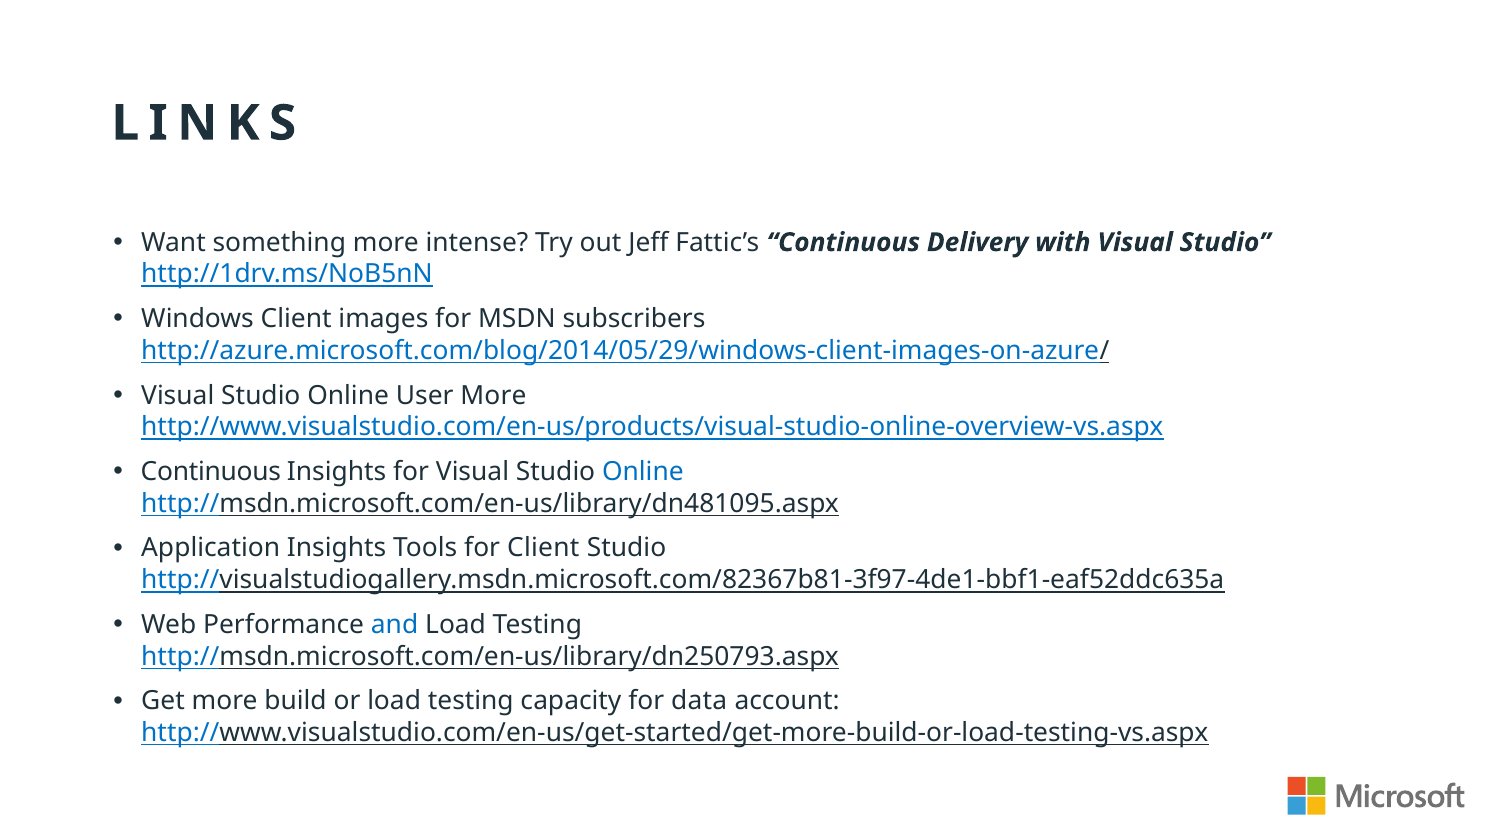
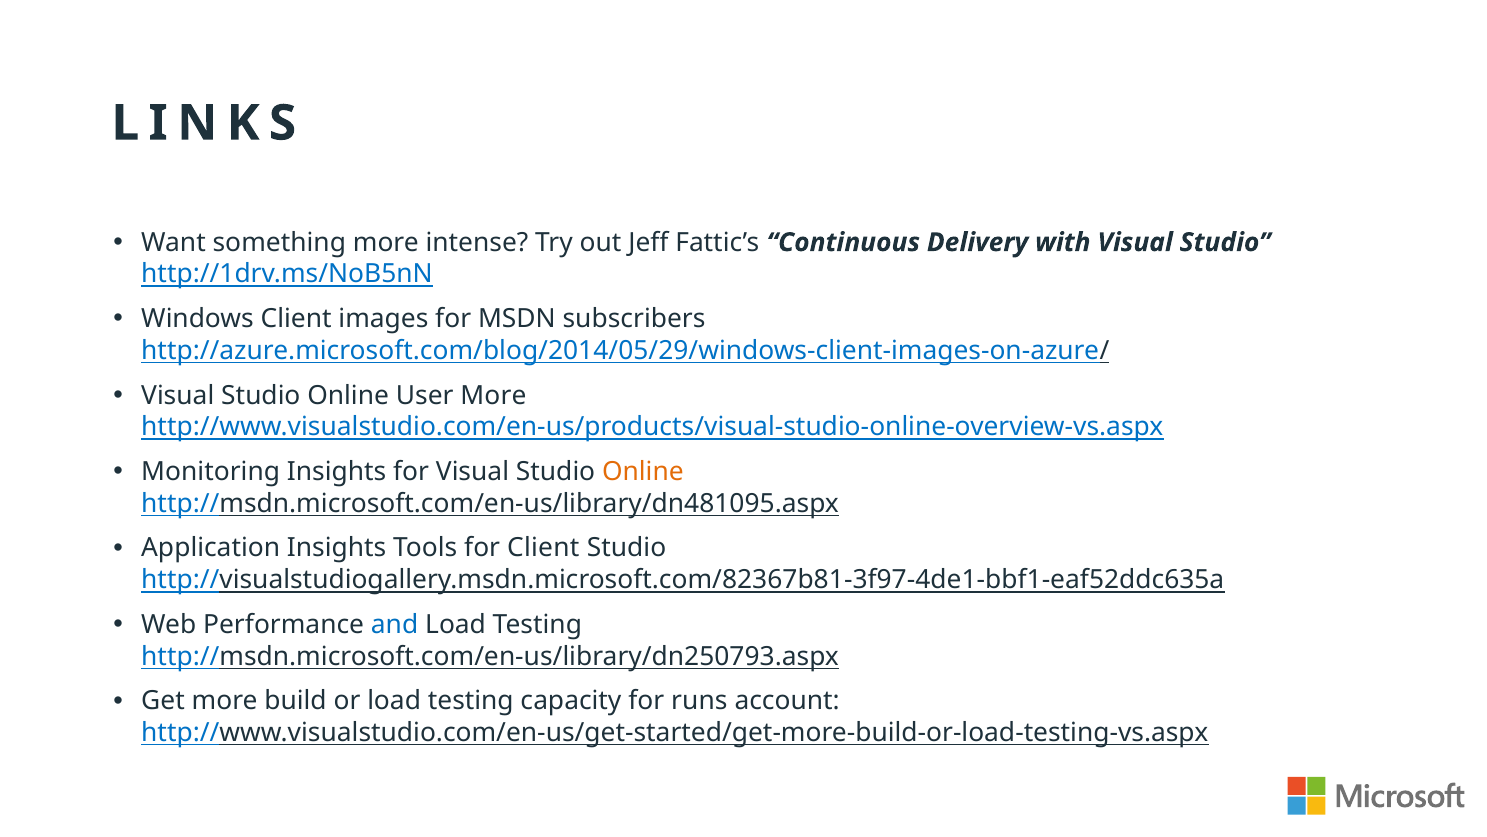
Continuous: Continuous -> Monitoring (211, 471)
Online colour: blue -> orange (643, 471)
data: data -> runs (699, 701)
